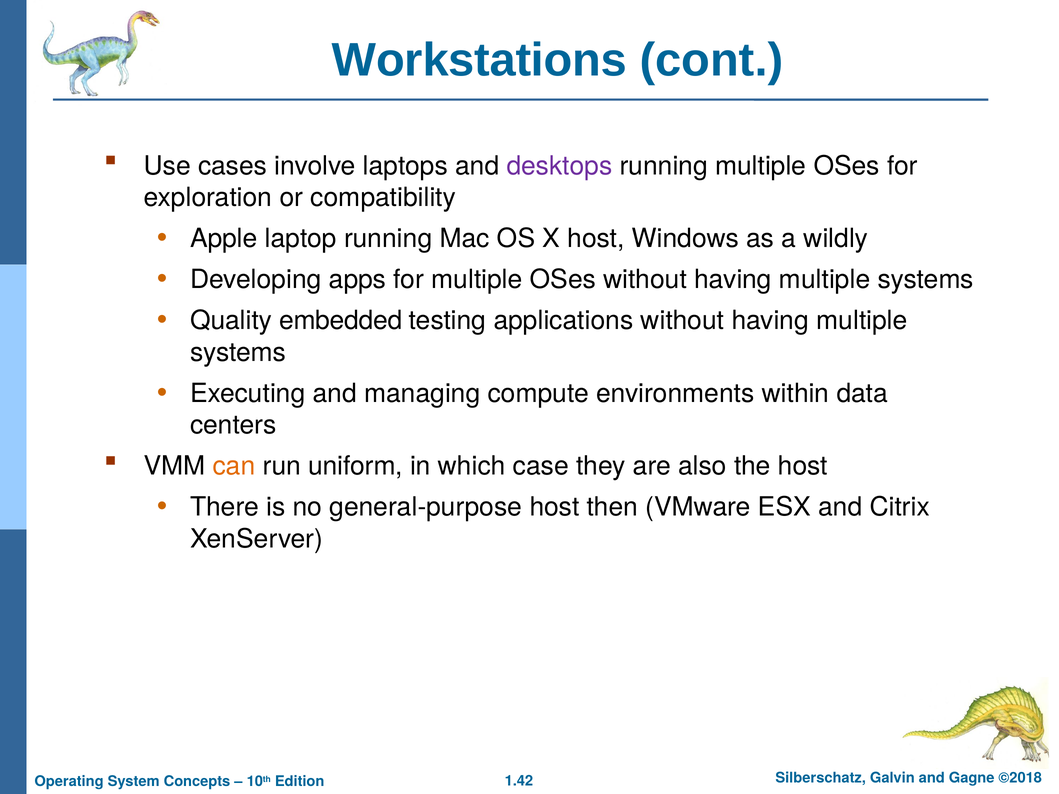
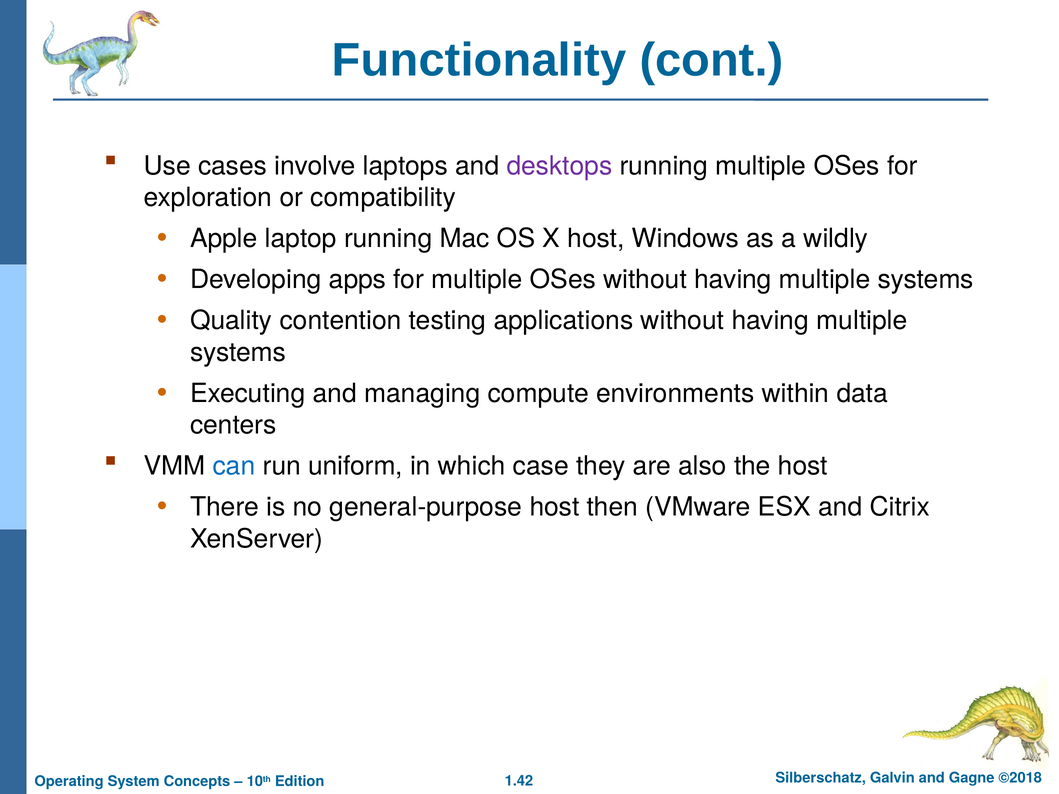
Workstations: Workstations -> Functionality (479, 60)
embedded: embedded -> contention (341, 321)
can colour: orange -> blue (234, 466)
